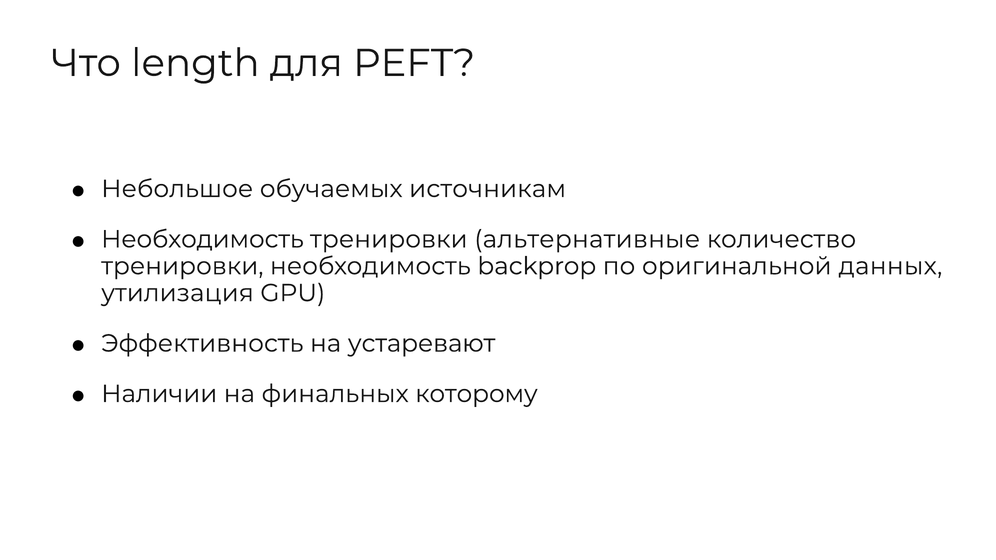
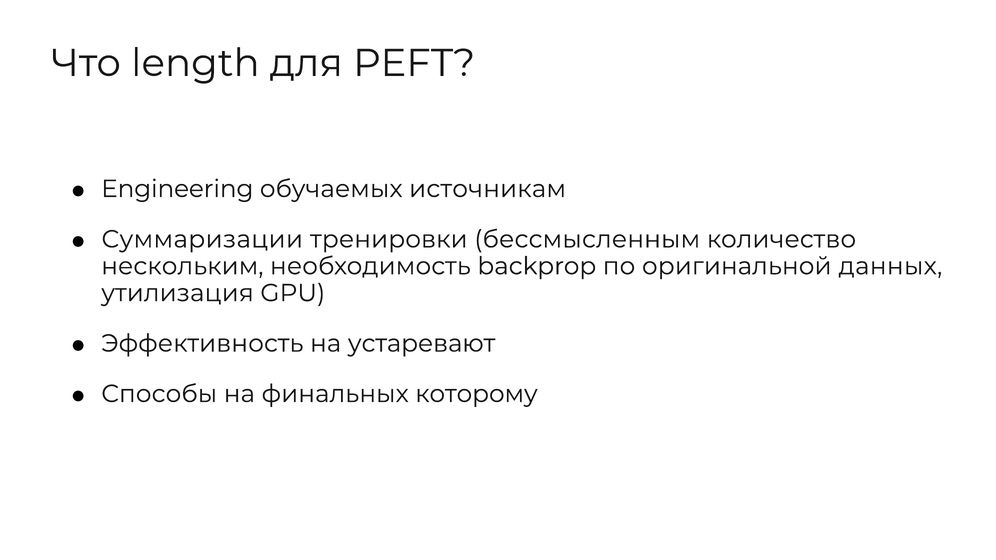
Небольшое: Небольшое -> Engineering (177, 189)
Необходимость: Необходимость -> Суммаризации (202, 239)
альтернативные: альтернативные -> бессмысленным (587, 239)
тренировки: тренировки -> нескольким (182, 266)
Наличии: Наличии -> Способы (159, 394)
